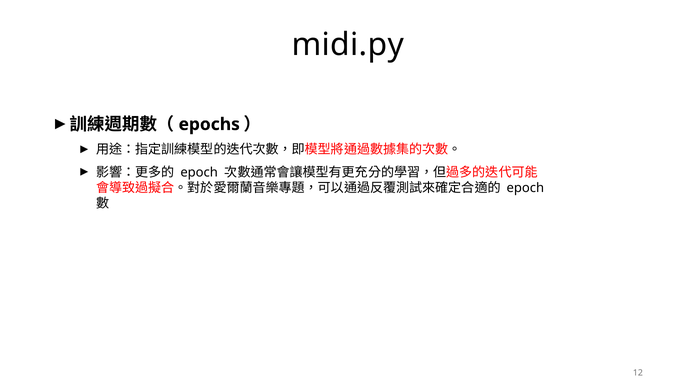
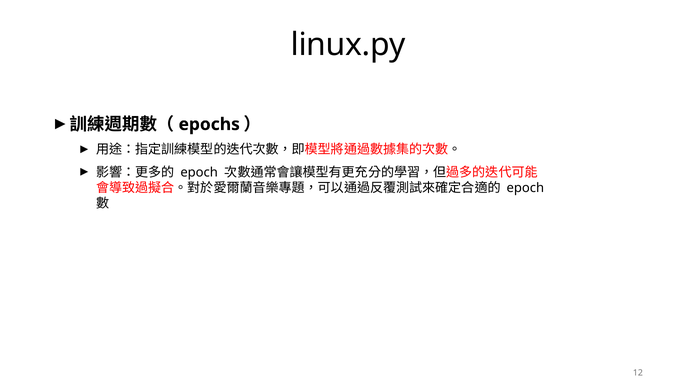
midi.py: midi.py -> linux.py (348, 45)
